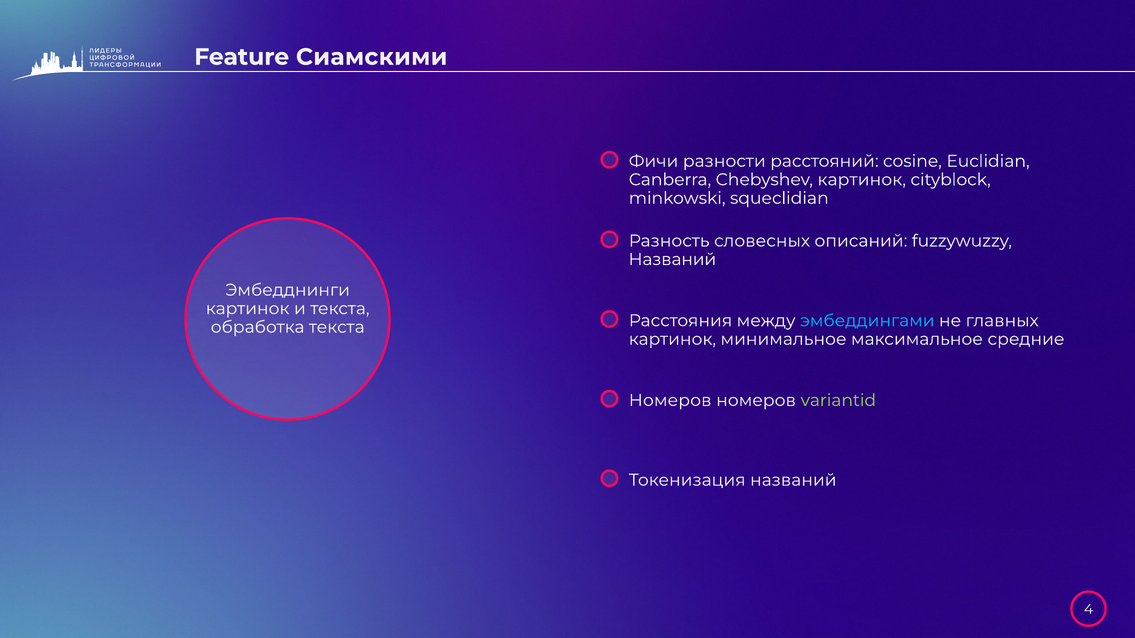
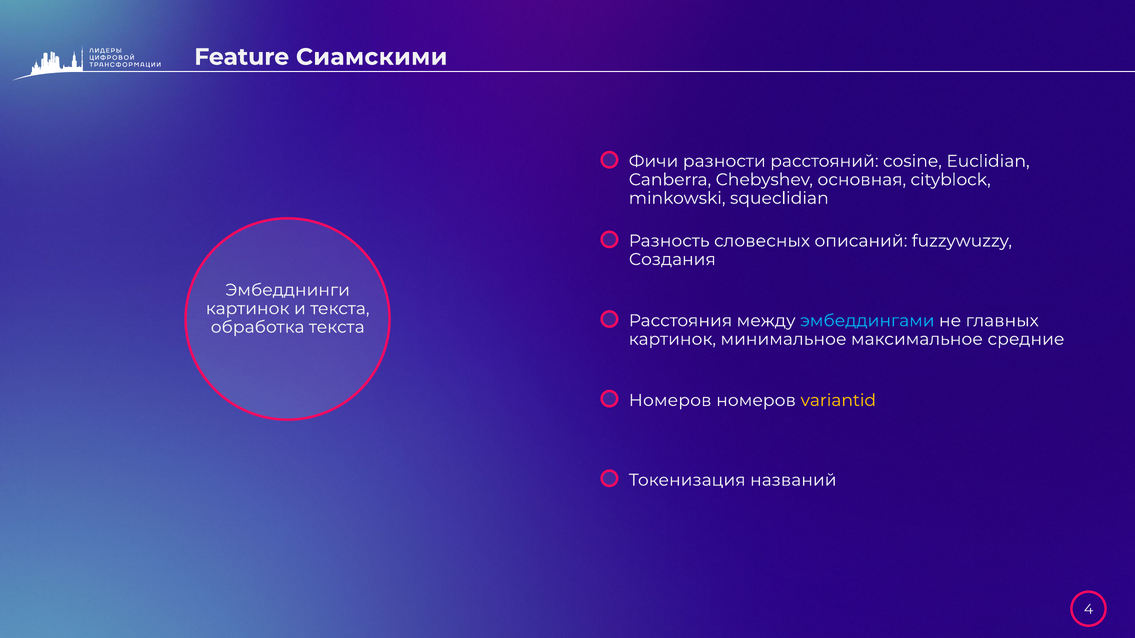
Chebyshev картинок: картинок -> основная (862, 180)
Названий: Названий -> Создания (672, 260)
variantid colour: light green -> yellow (838, 401)
